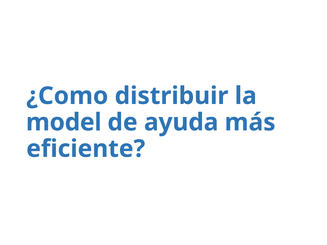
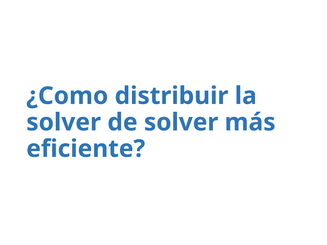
model: model -> solver (64, 122)
de ayuda: ayuda -> solver (181, 122)
